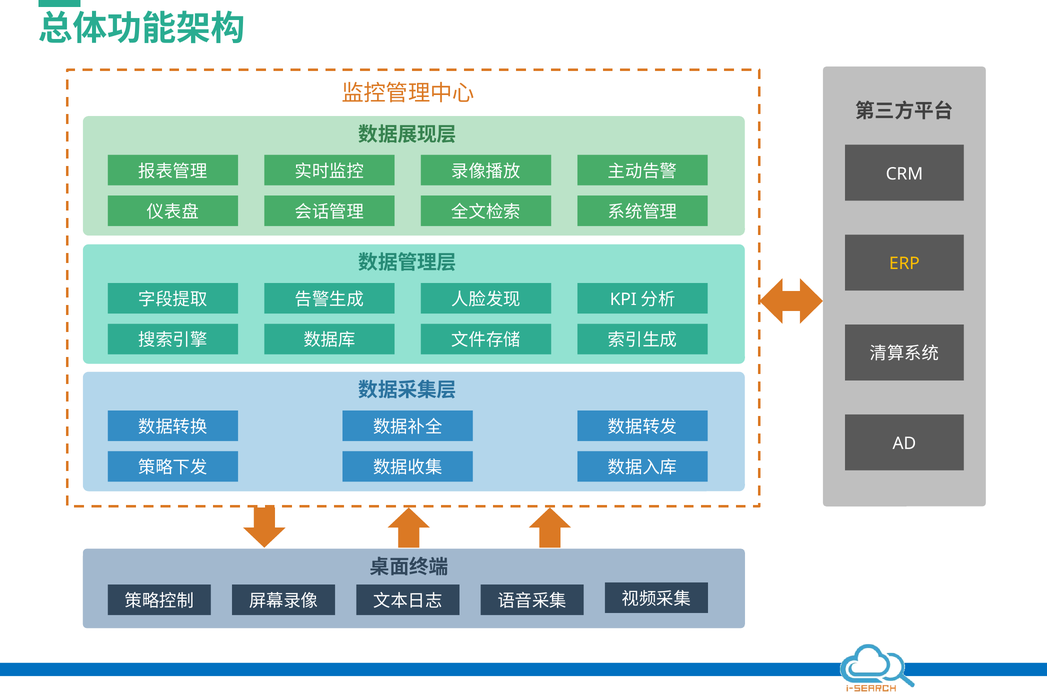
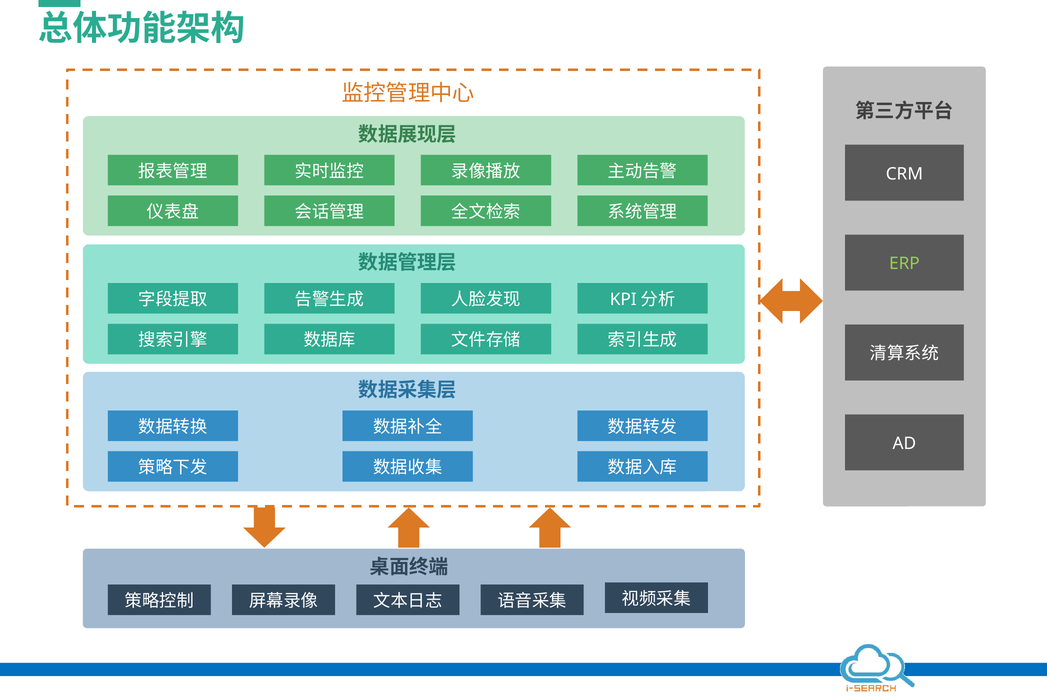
ERP colour: yellow -> light green (904, 264)
